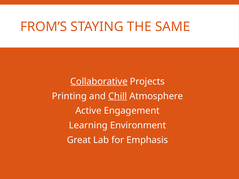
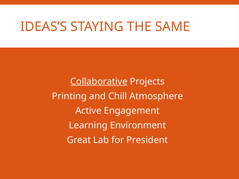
FROM’S: FROM’S -> IDEAS’S (44, 27)
Chill underline: present -> none (118, 96)
Emphasis: Emphasis -> President (147, 140)
